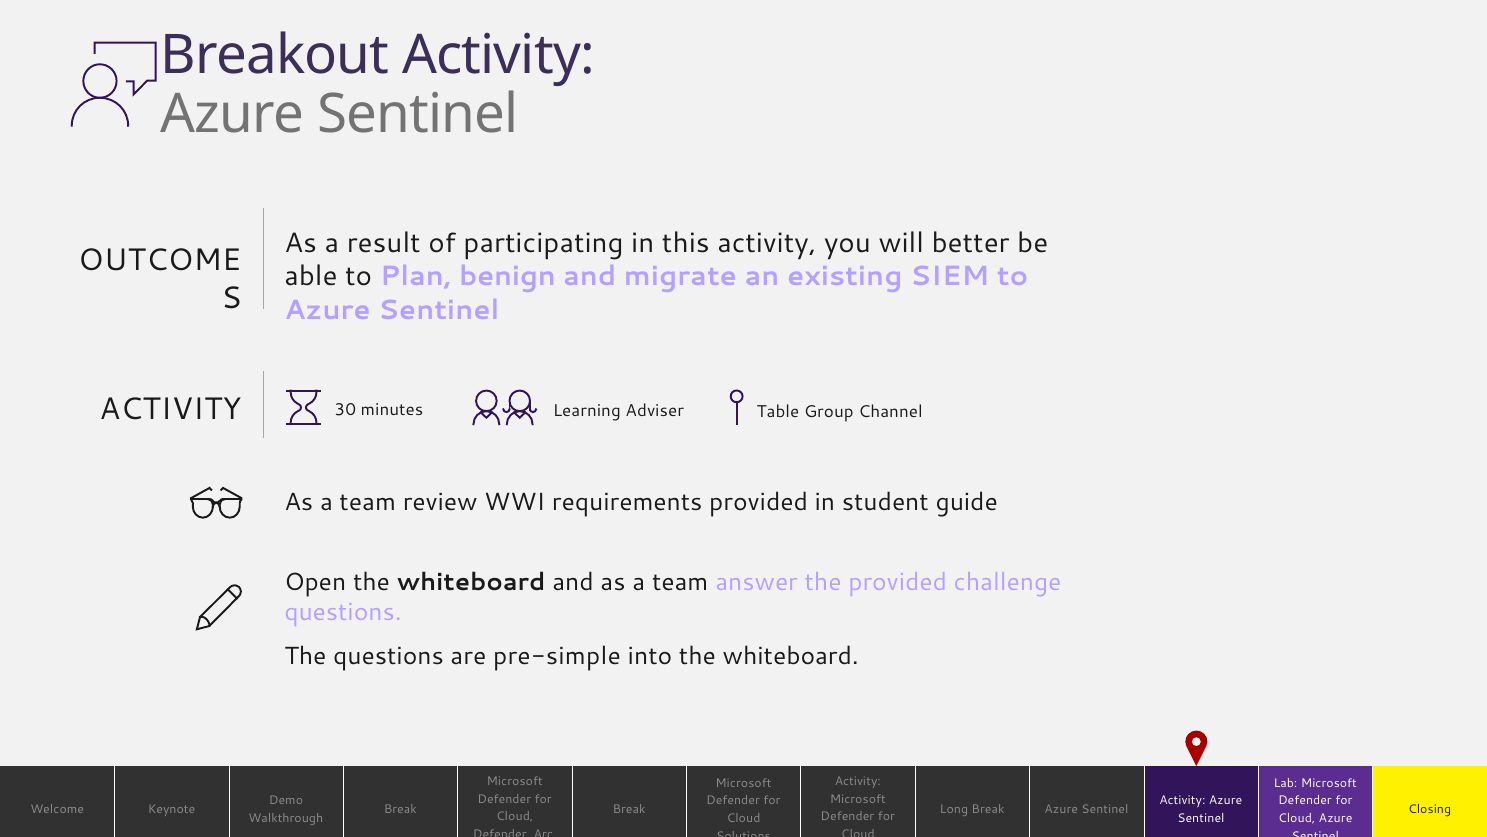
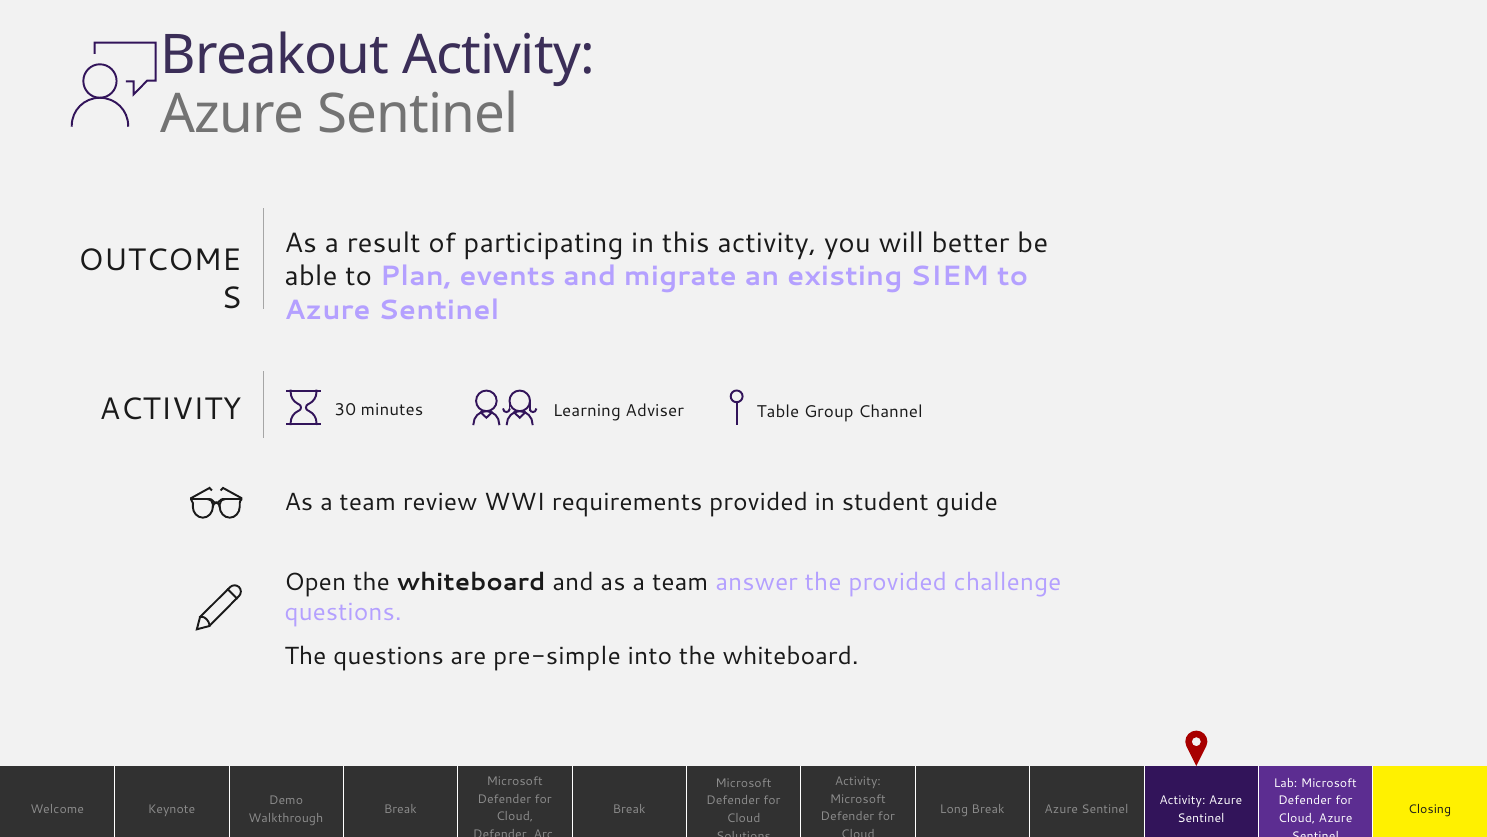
benign: benign -> events (507, 277)
